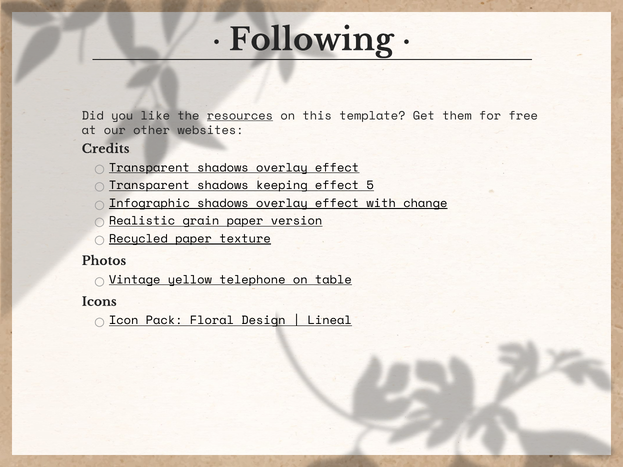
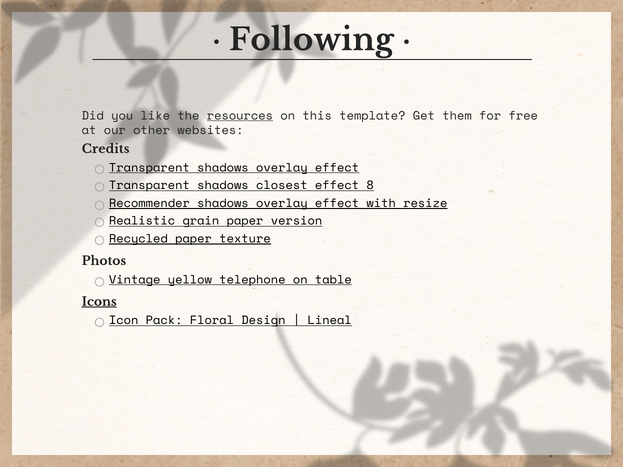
keeping: keeping -> closest (282, 185)
5: 5 -> 8 (370, 185)
Infographic: Infographic -> Recommender (149, 203)
change: change -> resize (425, 203)
Icons underline: none -> present (99, 302)
